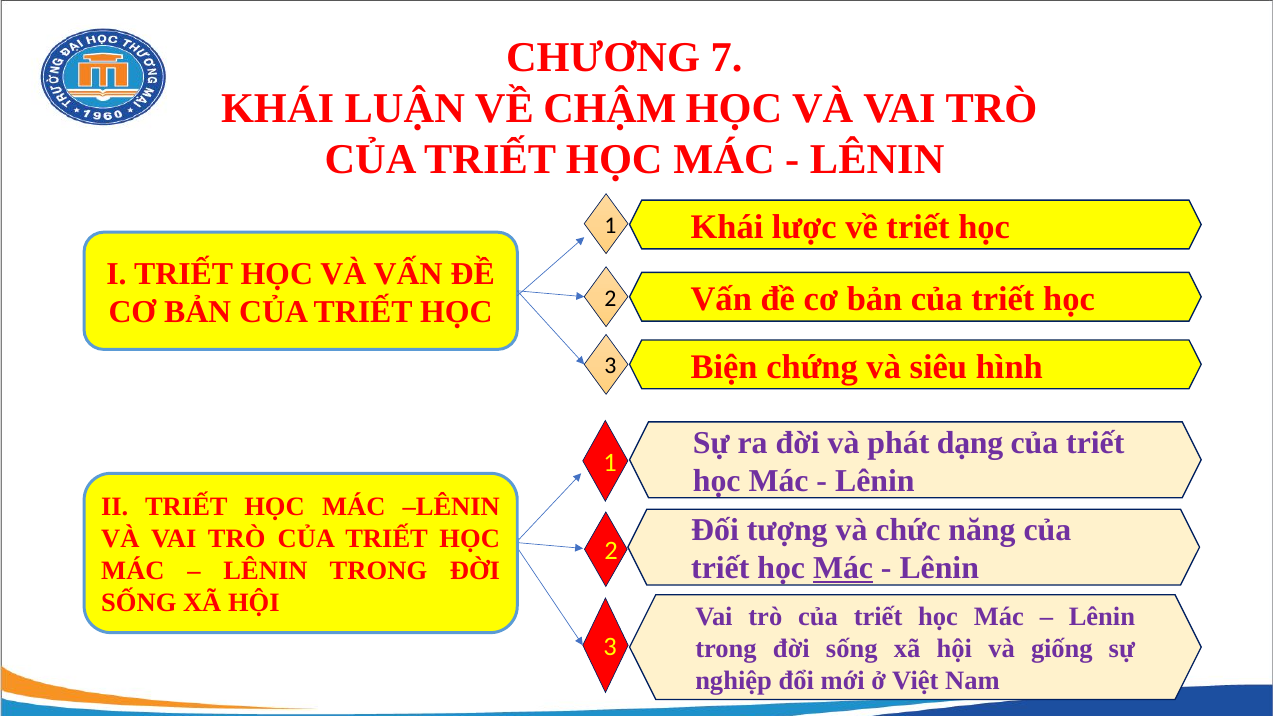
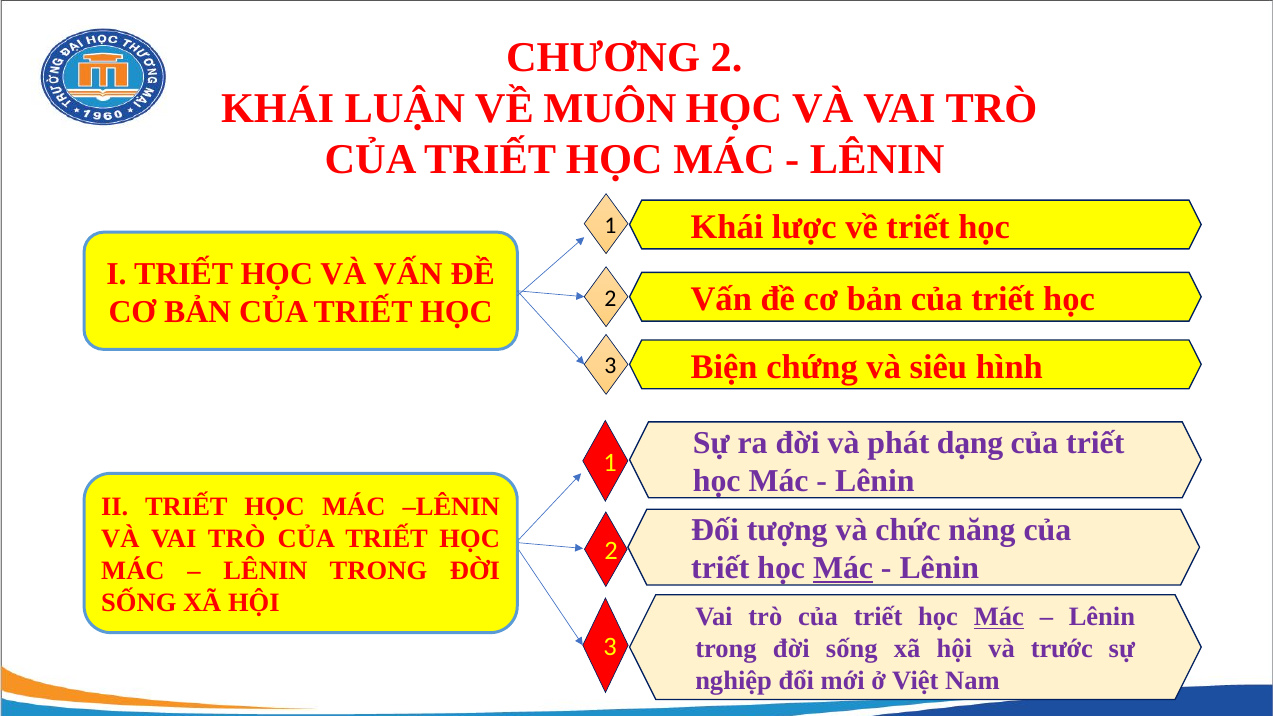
CHƯƠNG 7: 7 -> 2 (727, 57)
CHẬM: CHẬM -> MUÔN (610, 108)
Mác underline: none -> present (999, 617)
giống: giống -> trước (1062, 649)
